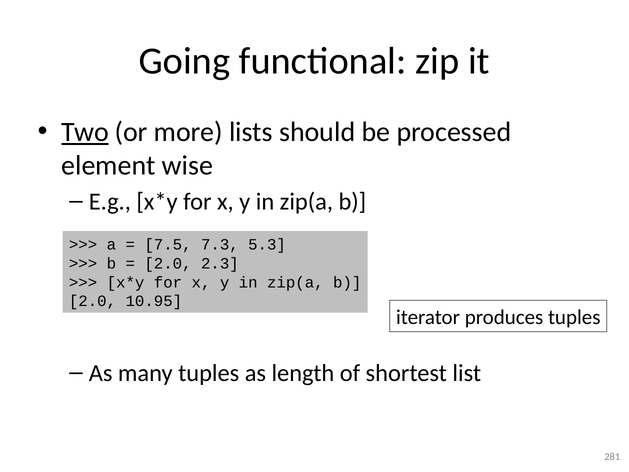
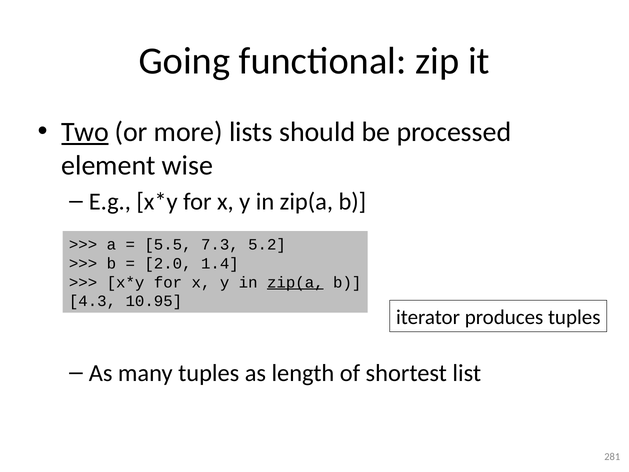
7.5: 7.5 -> 5.5 (168, 245)
5.3: 5.3 -> 5.2 (267, 245)
2.3: 2.3 -> 1.4 (220, 263)
zip(a underline: none -> present (295, 282)
2.0: 2.0 -> 4.3 (93, 301)
